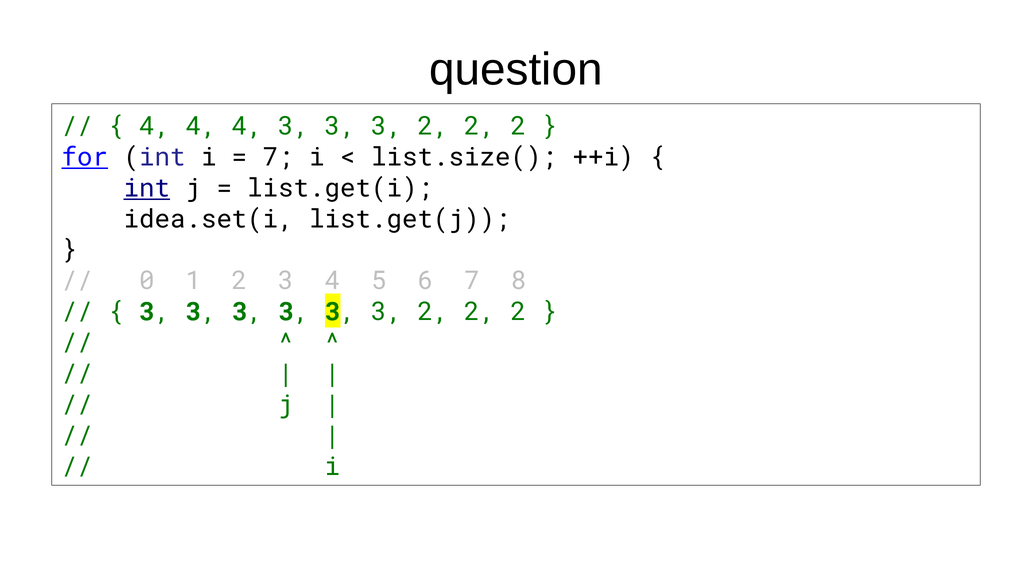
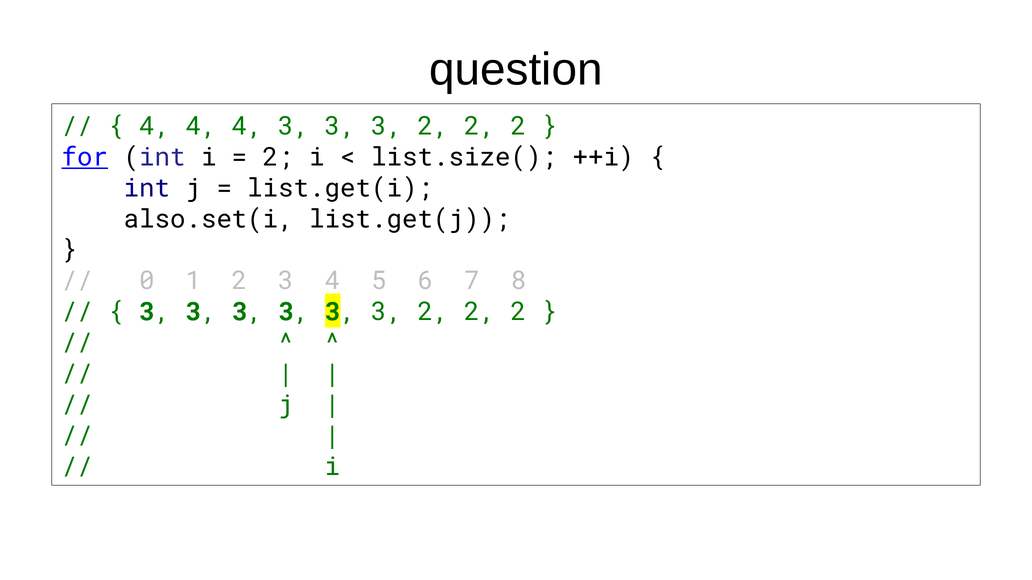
7: 7 -> 2 (278, 157)
int underline: present -> none (147, 188)
idea.set(i: idea.set(i -> also.set(i (209, 219)
